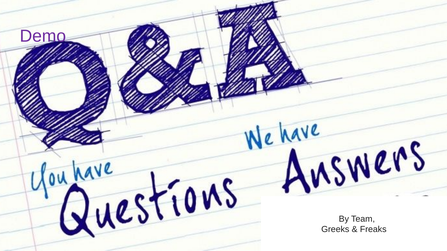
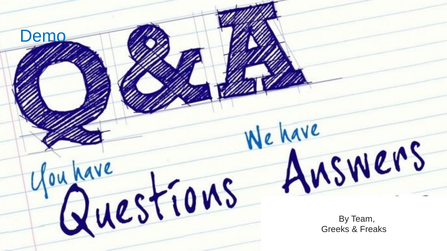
Demo colour: purple -> blue (43, 36)
